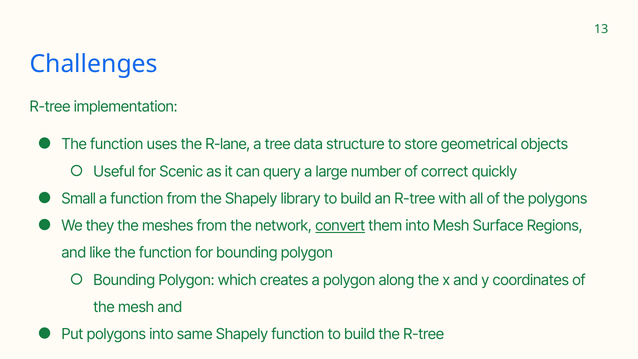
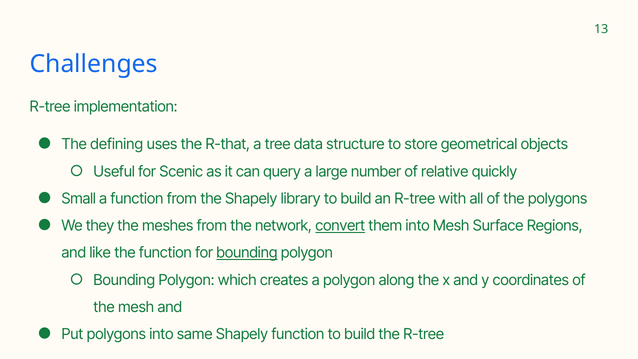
function: function -> defining (117, 144)
R-lane: R-lane -> R-that (228, 144)
correct: correct -> relative (445, 172)
bounding underline: none -> present (247, 253)
